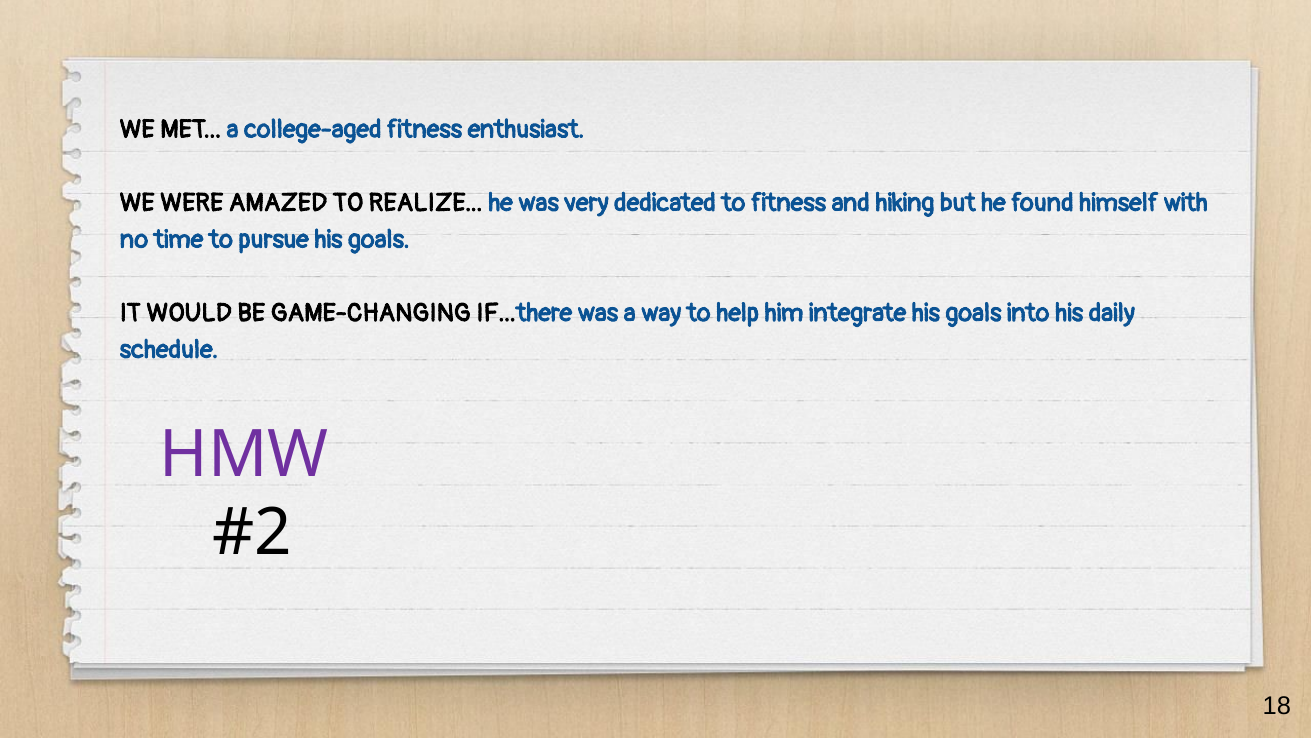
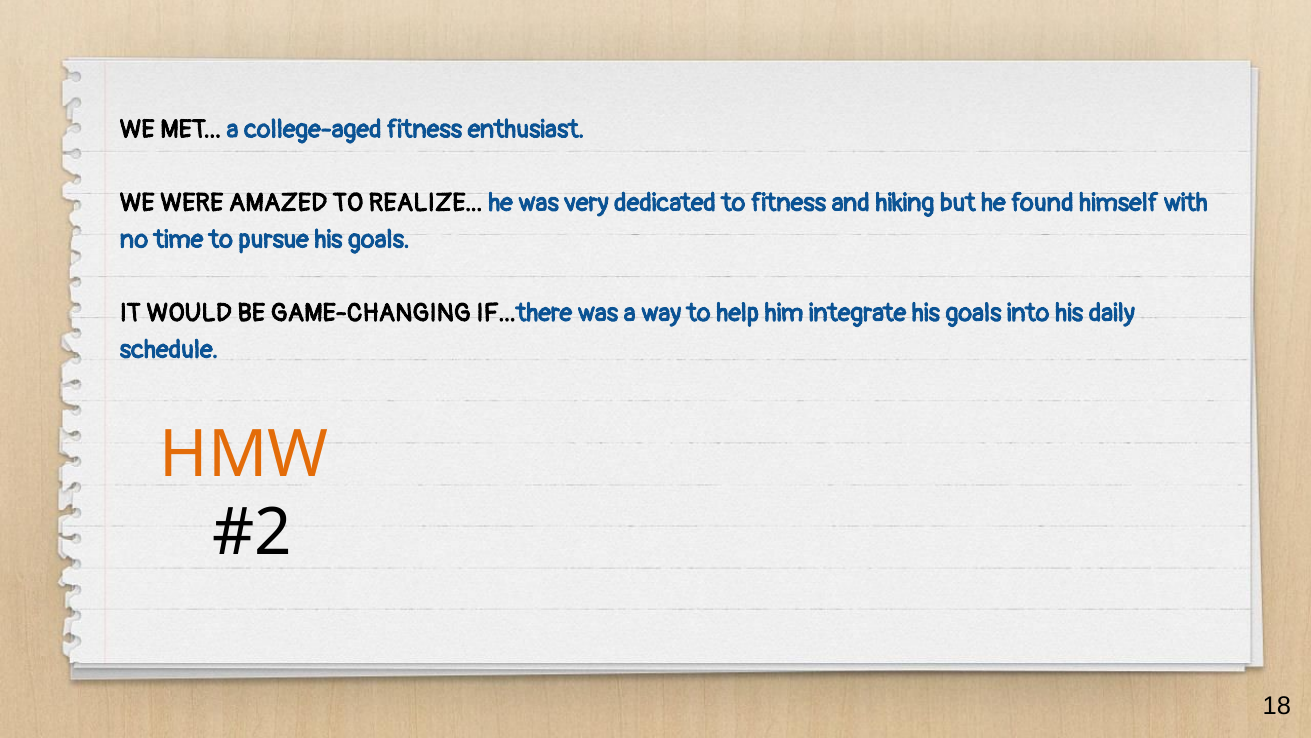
HMW colour: purple -> orange (244, 454)
